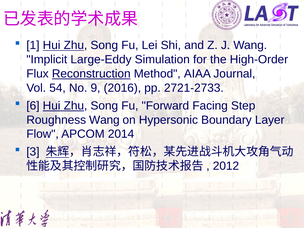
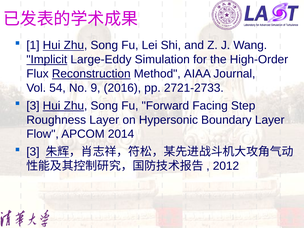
Implicit underline: none -> present (47, 60)
6: 6 -> 3 (33, 106)
Roughness Wang: Wang -> Layer (104, 120)
